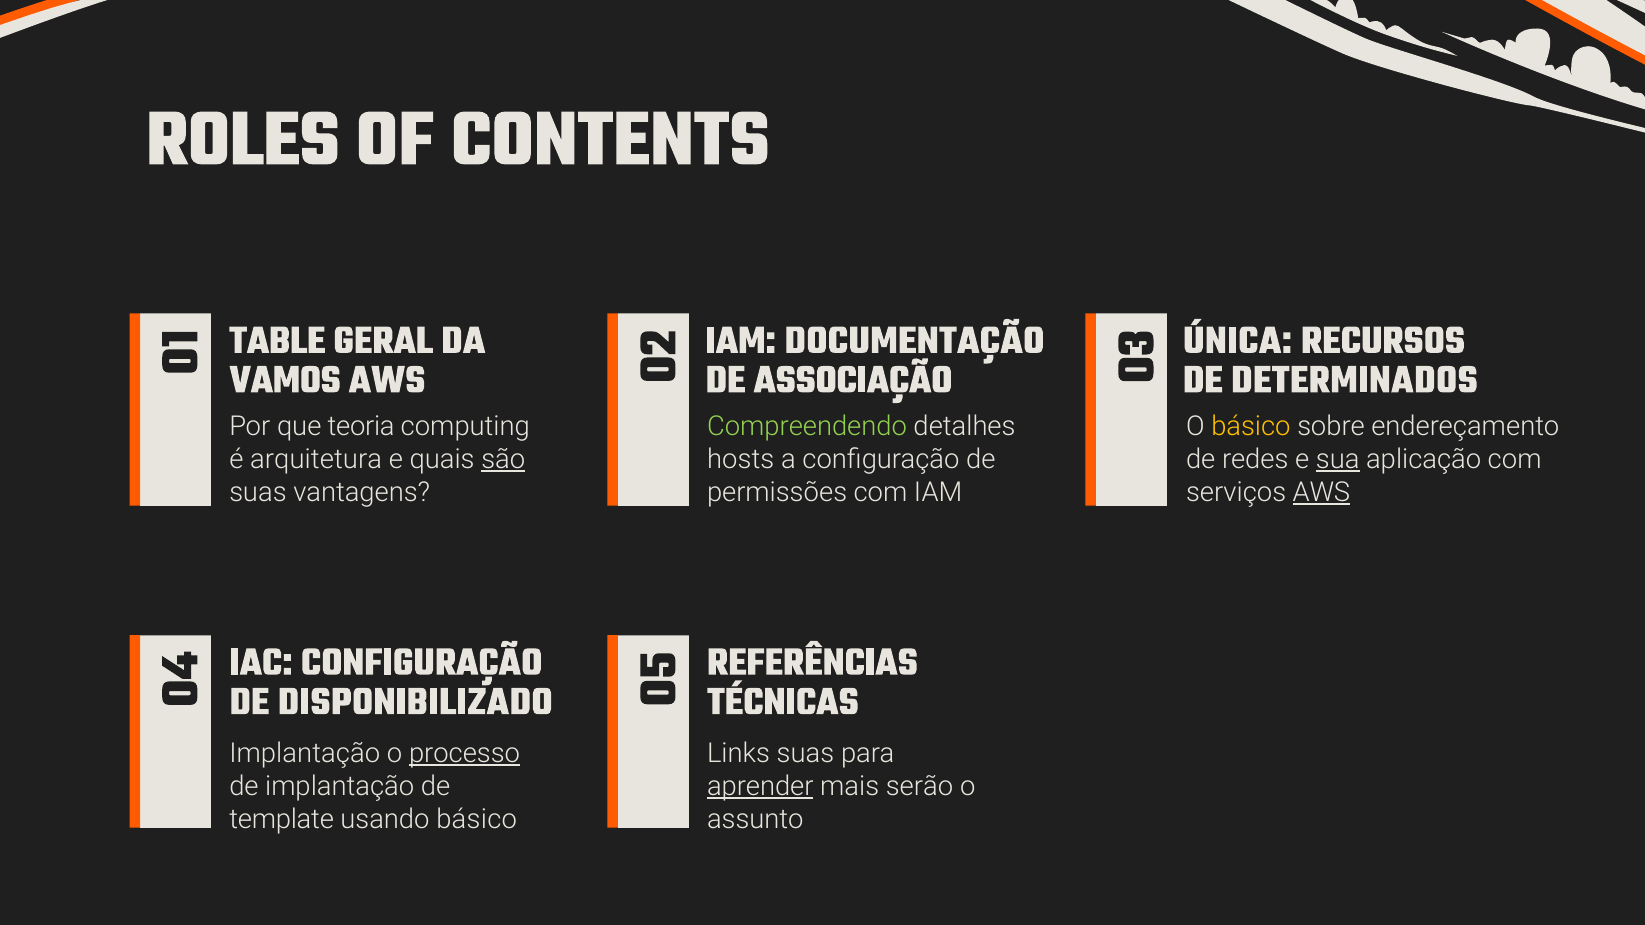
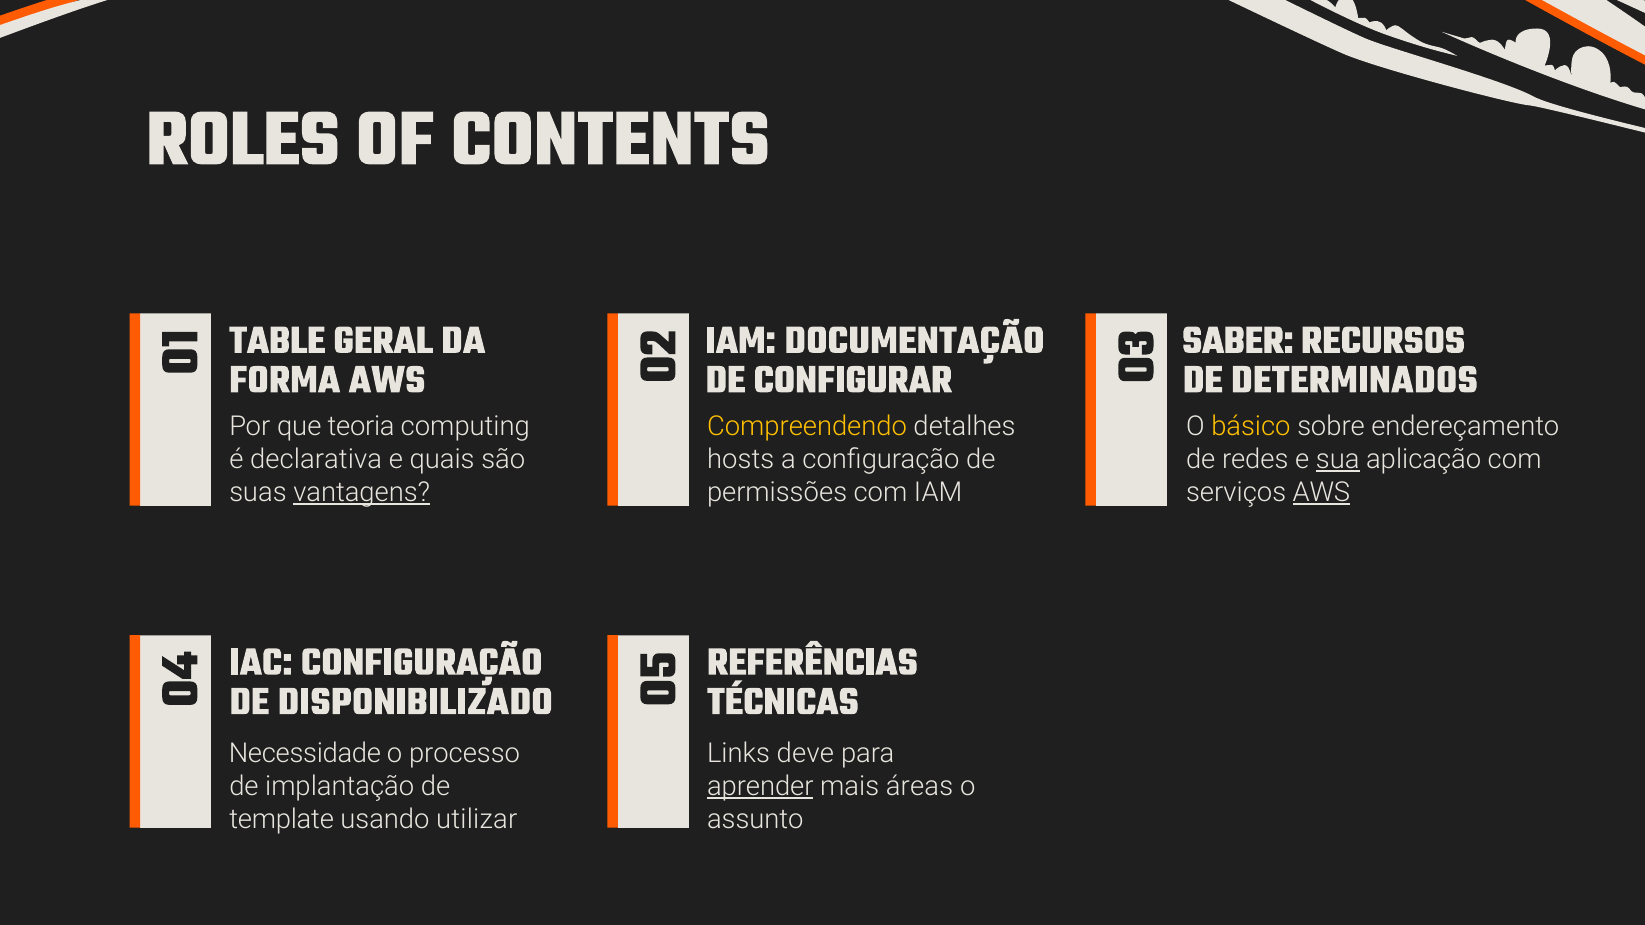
ÚNICA: ÚNICA -> SABER (1238, 339)
VAMOS: VAMOS -> FORMA (285, 379)
ASSOCIAÇÃO: ASSOCIAÇÃO -> CONFIGURAR (853, 379)
Compreendendo colour: light green -> yellow (807, 427)
arquitetura: arquitetura -> declarativa (316, 460)
são underline: present -> none (503, 460)
vantagens underline: none -> present (362, 492)
Implantação: Implantação -> Necessidade (305, 754)
processo underline: present -> none (464, 754)
Links suas: suas -> deve (805, 754)
serão: serão -> áreas (919, 786)
usando básico: básico -> utilizar (477, 819)
